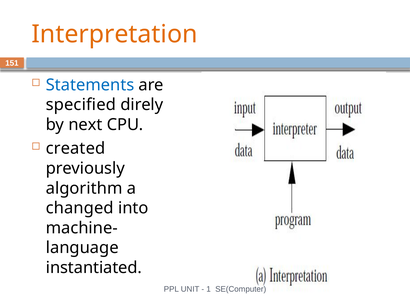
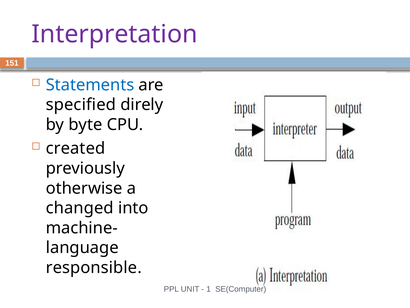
Interpretation colour: orange -> purple (115, 34)
next: next -> byte (85, 124)
algorithm: algorithm -> otherwise (84, 188)
instantiated: instantiated -> responsible (94, 267)
